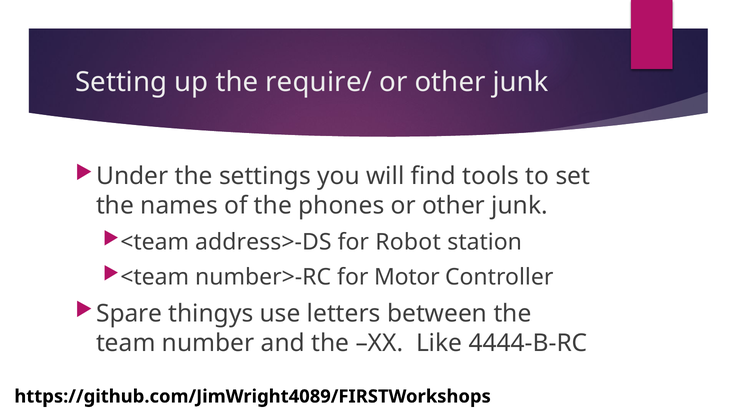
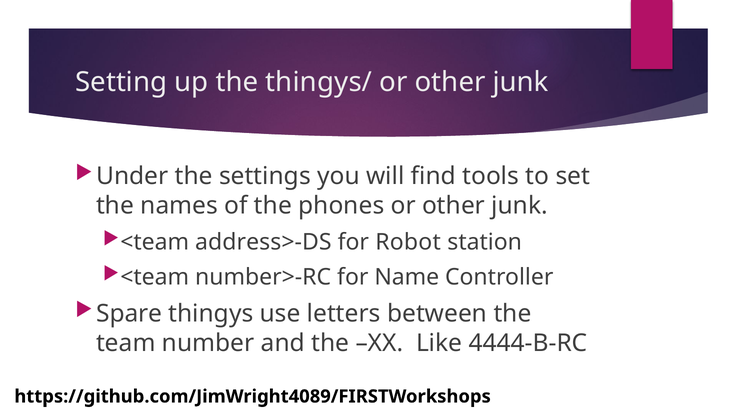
require/: require/ -> thingys/ (319, 82)
Motor: Motor -> Name (407, 278)
